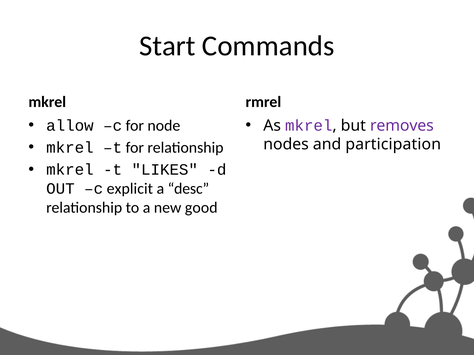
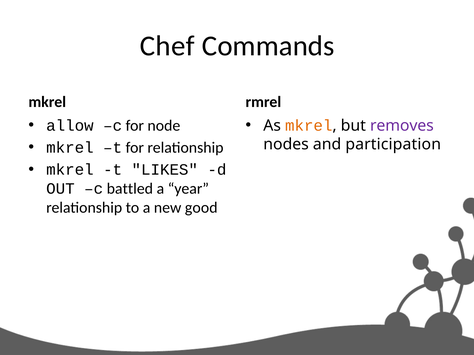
Start: Start -> Chef (167, 46)
mkrel colour: purple -> orange (309, 126)
explicit: explicit -> battled (130, 189)
desc: desc -> year (188, 189)
